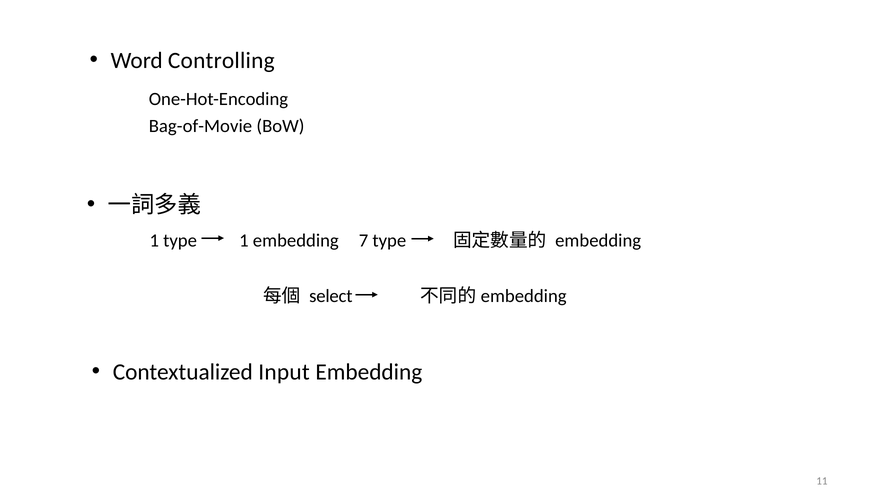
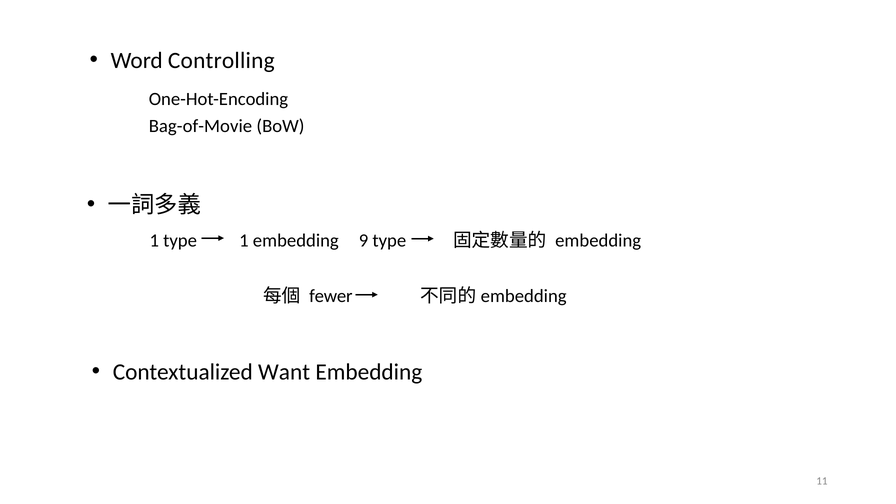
7: 7 -> 9 (364, 240)
select: select -> fewer (331, 296)
Input: Input -> Want (284, 372)
